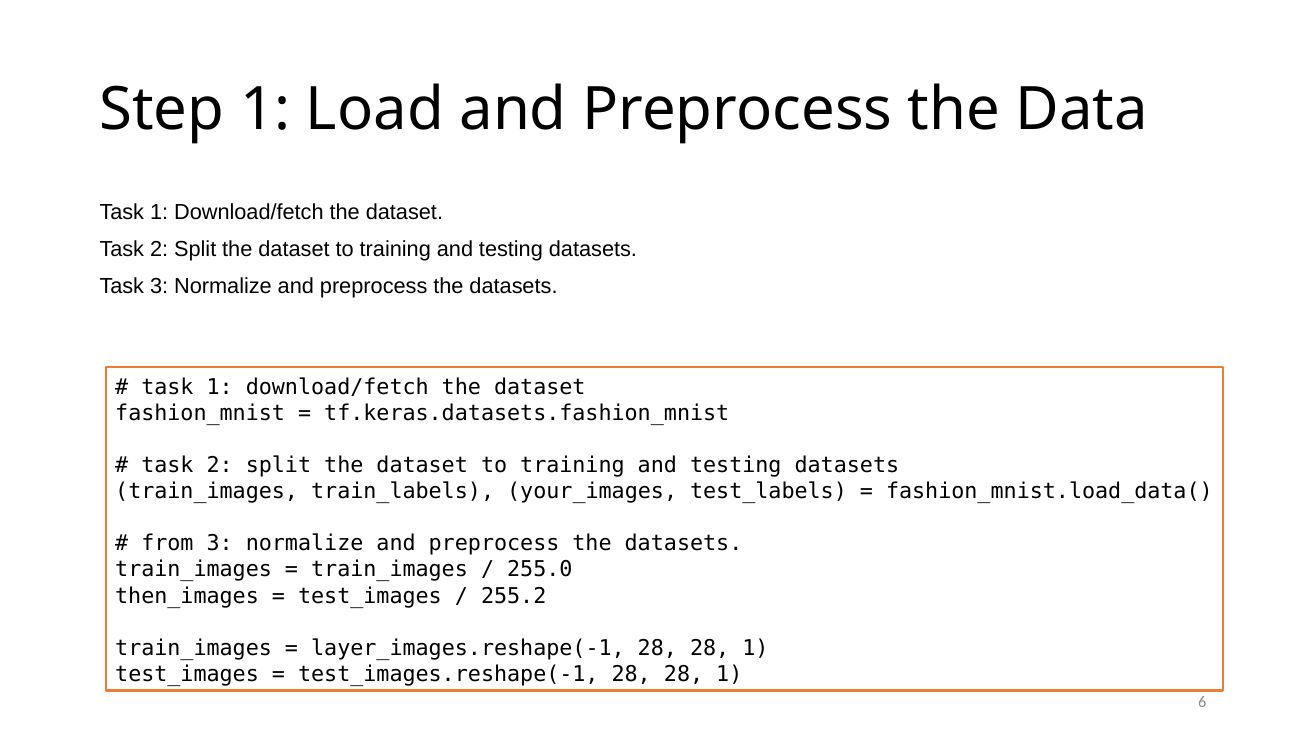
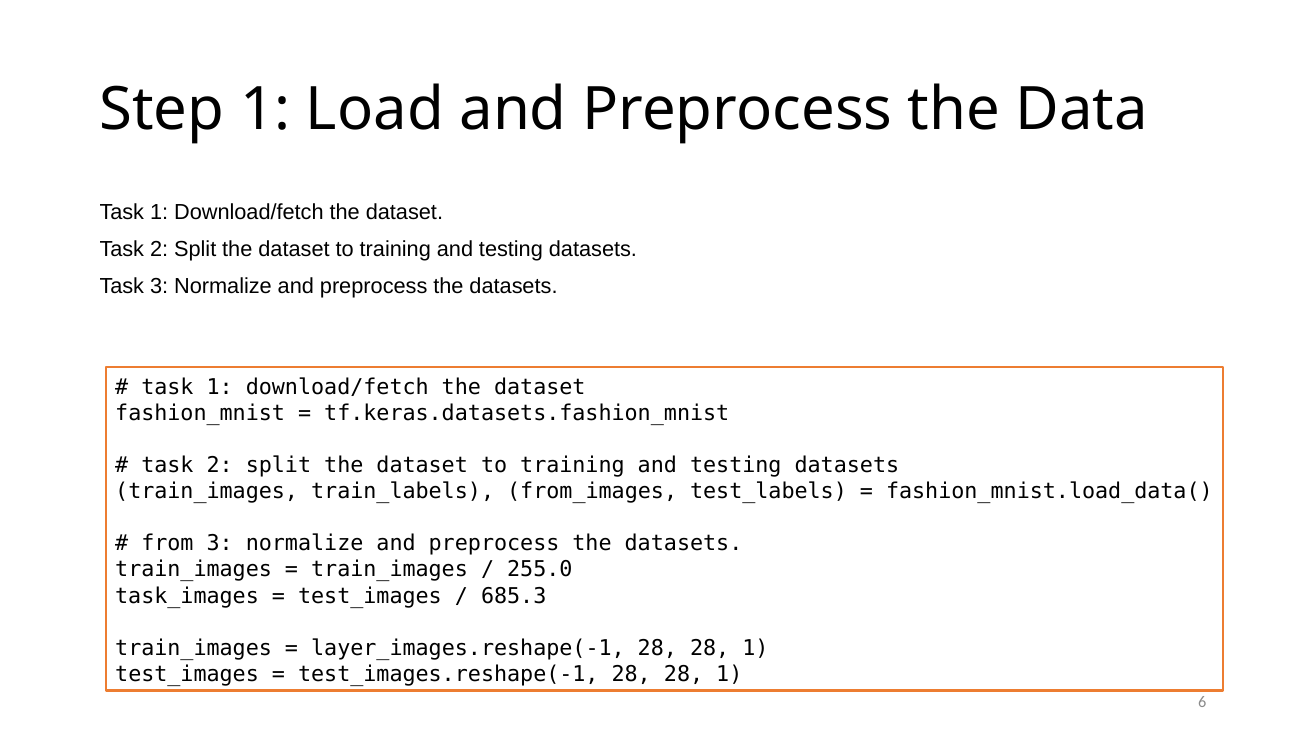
your_images: your_images -> from_images (592, 491)
then_images: then_images -> task_images (187, 596)
255.2: 255.2 -> 685.3 (514, 596)
